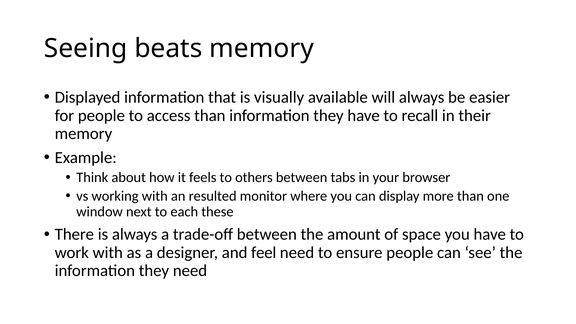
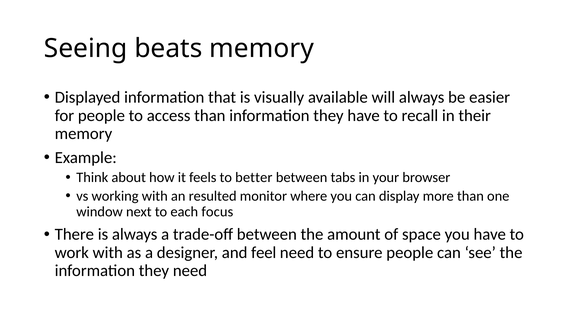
others: others -> better (254, 178)
these: these -> focus (217, 212)
